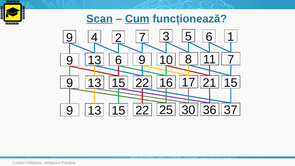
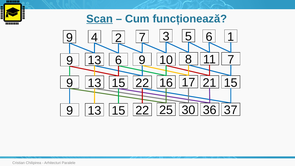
Cum underline: present -> none (137, 19)
